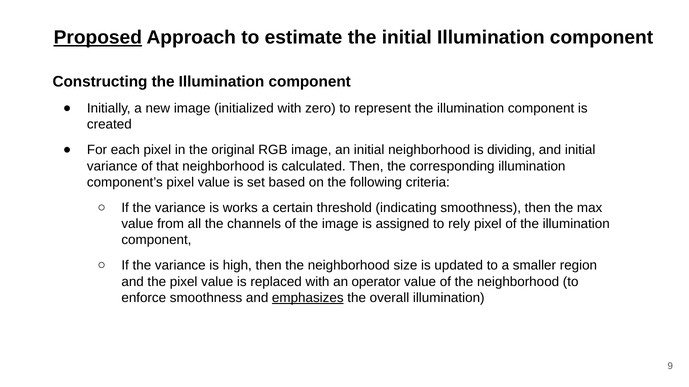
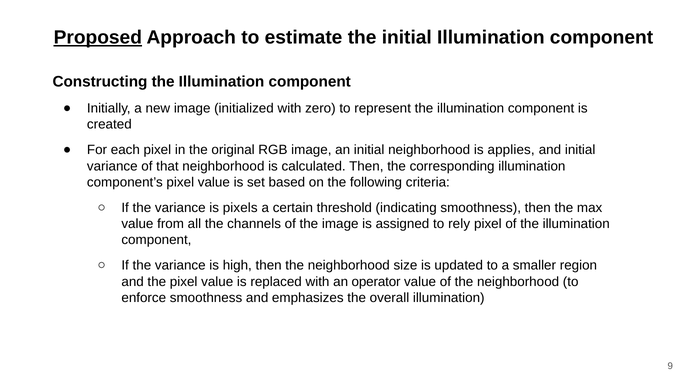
dividing: dividing -> applies (511, 150)
works: works -> pixels (240, 208)
emphasizes underline: present -> none (308, 298)
